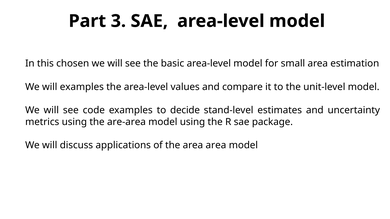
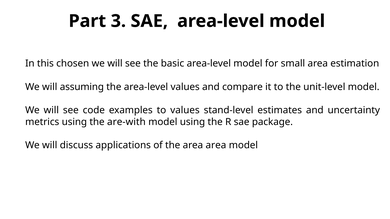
will examples: examples -> assuming (82, 87)
to decide: decide -> values (185, 110)
are-area: are-area -> are-with (126, 122)
